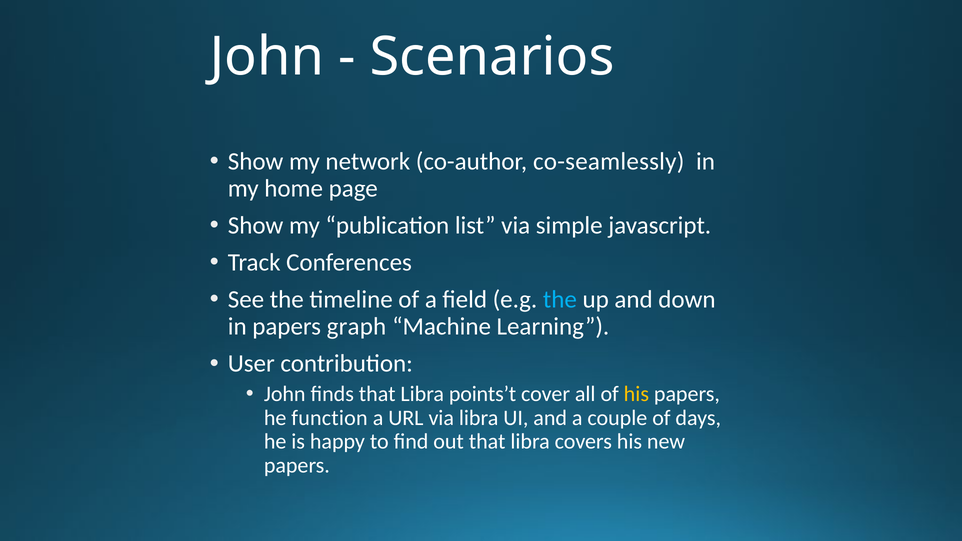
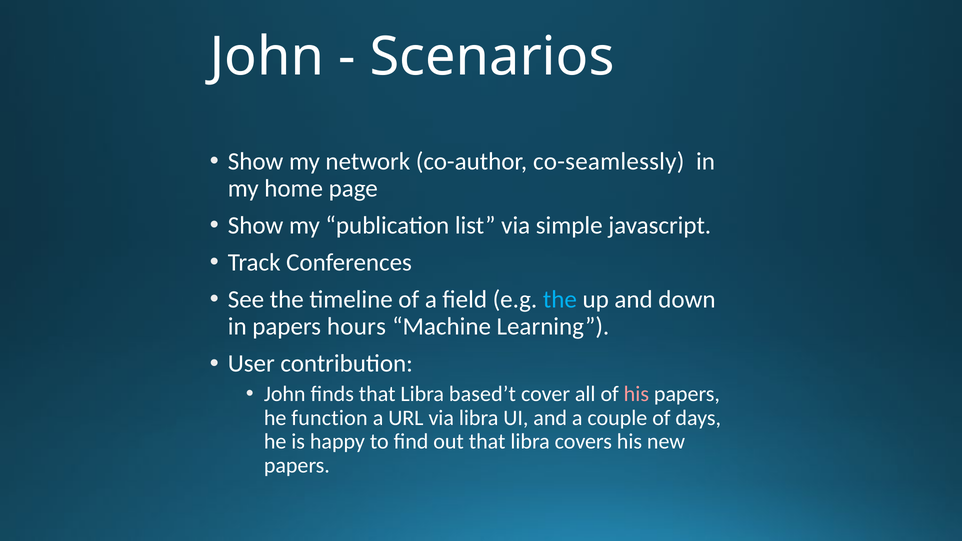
graph: graph -> hours (356, 327)
points’t: points’t -> based’t (482, 394)
his colour: yellow -> pink (636, 394)
